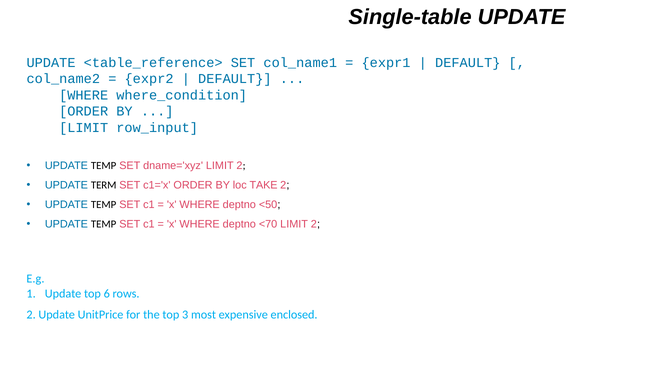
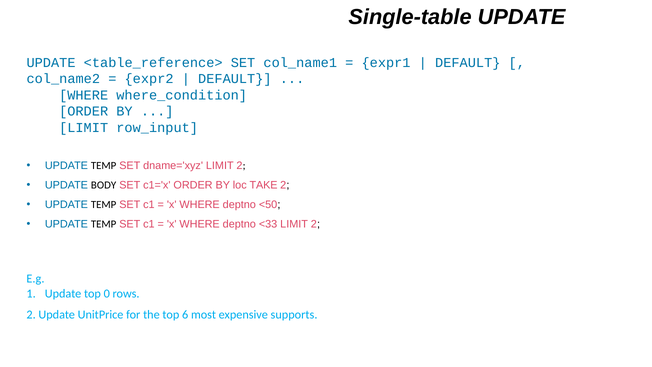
TERM: TERM -> BODY (104, 185)
<70: <70 -> <33 (268, 224)
6: 6 -> 0 (107, 293)
3: 3 -> 6 (185, 315)
enclosed: enclosed -> supports (294, 315)
